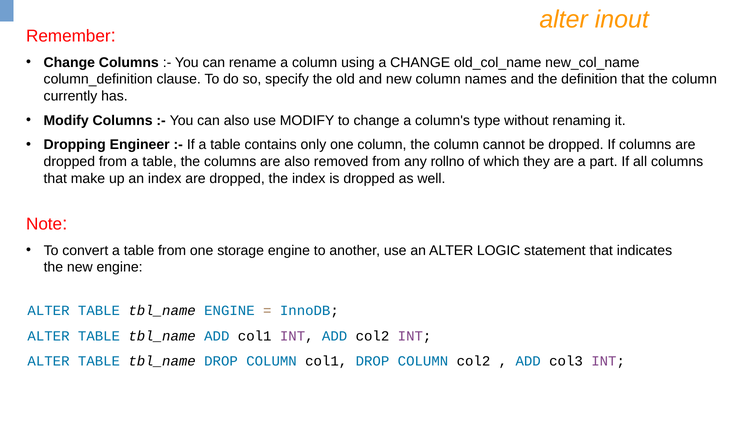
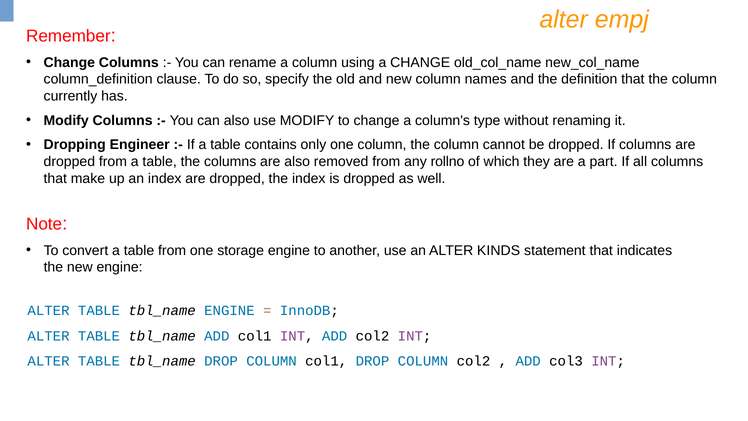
inout: inout -> empj (622, 19)
LOGIC: LOGIC -> KINDS (499, 250)
